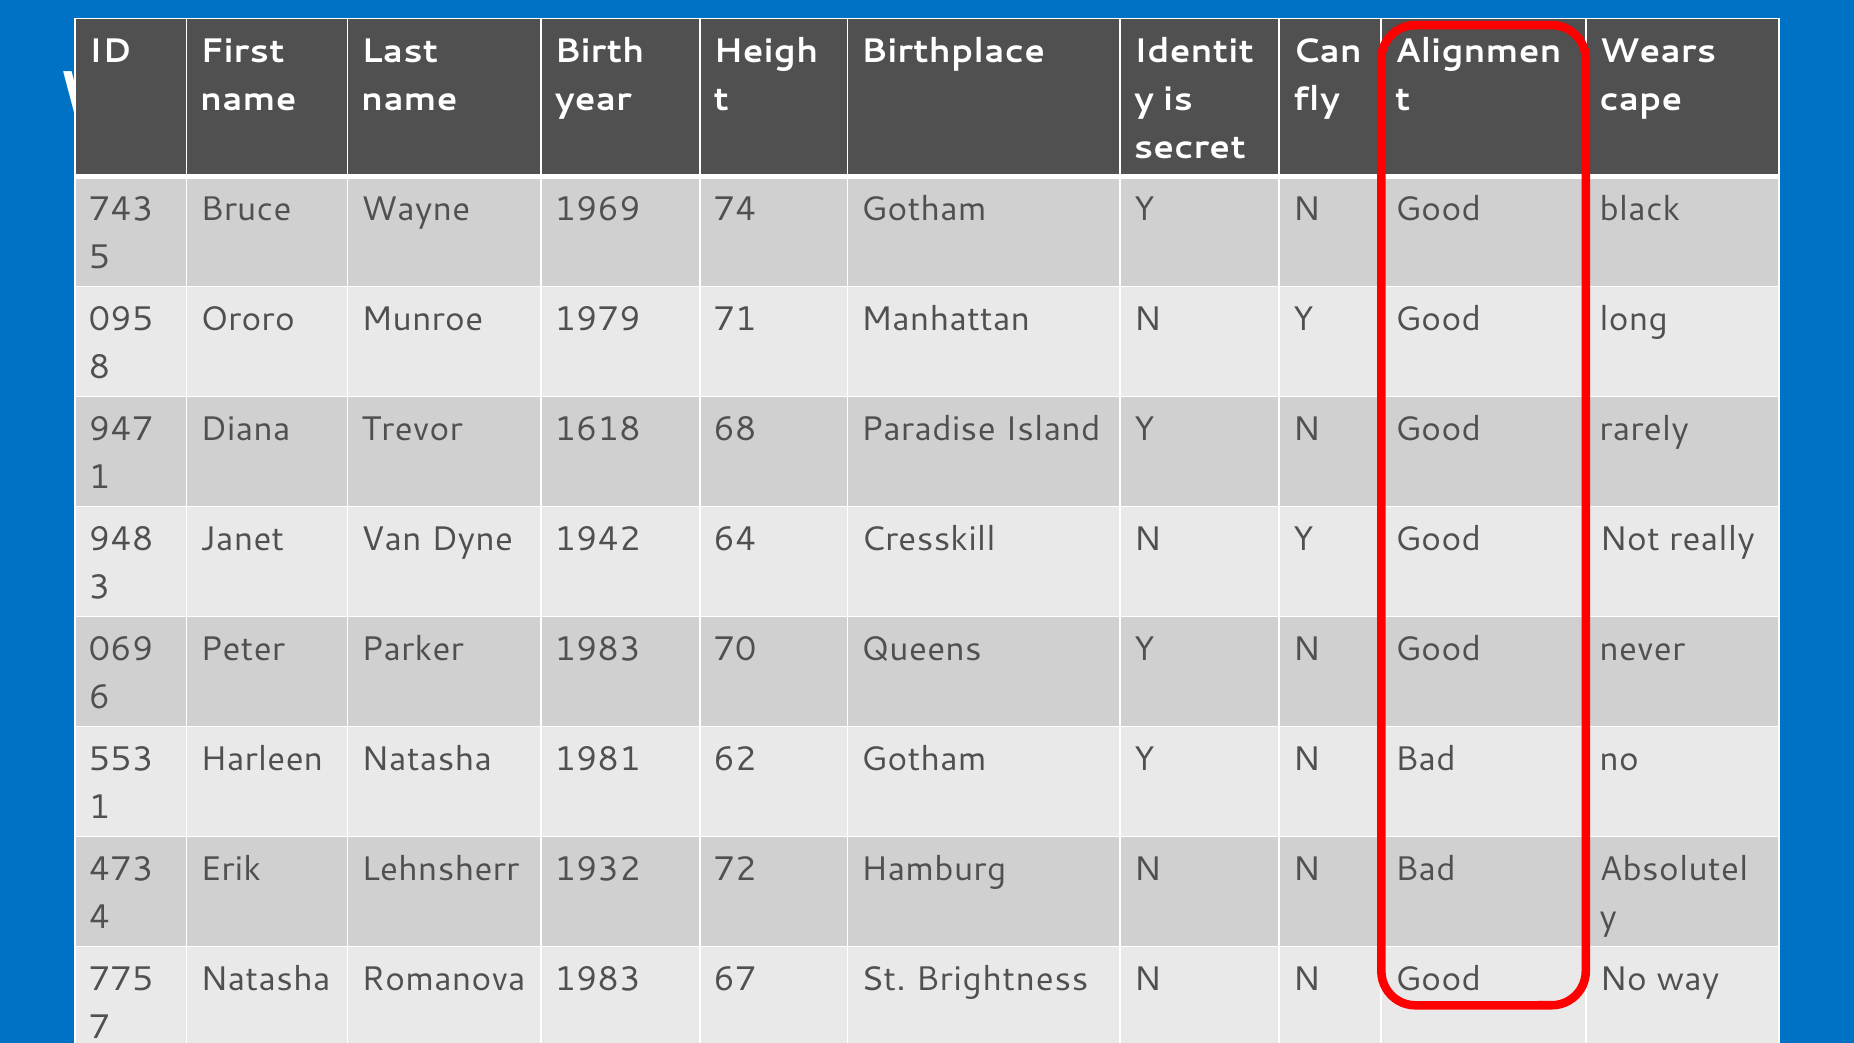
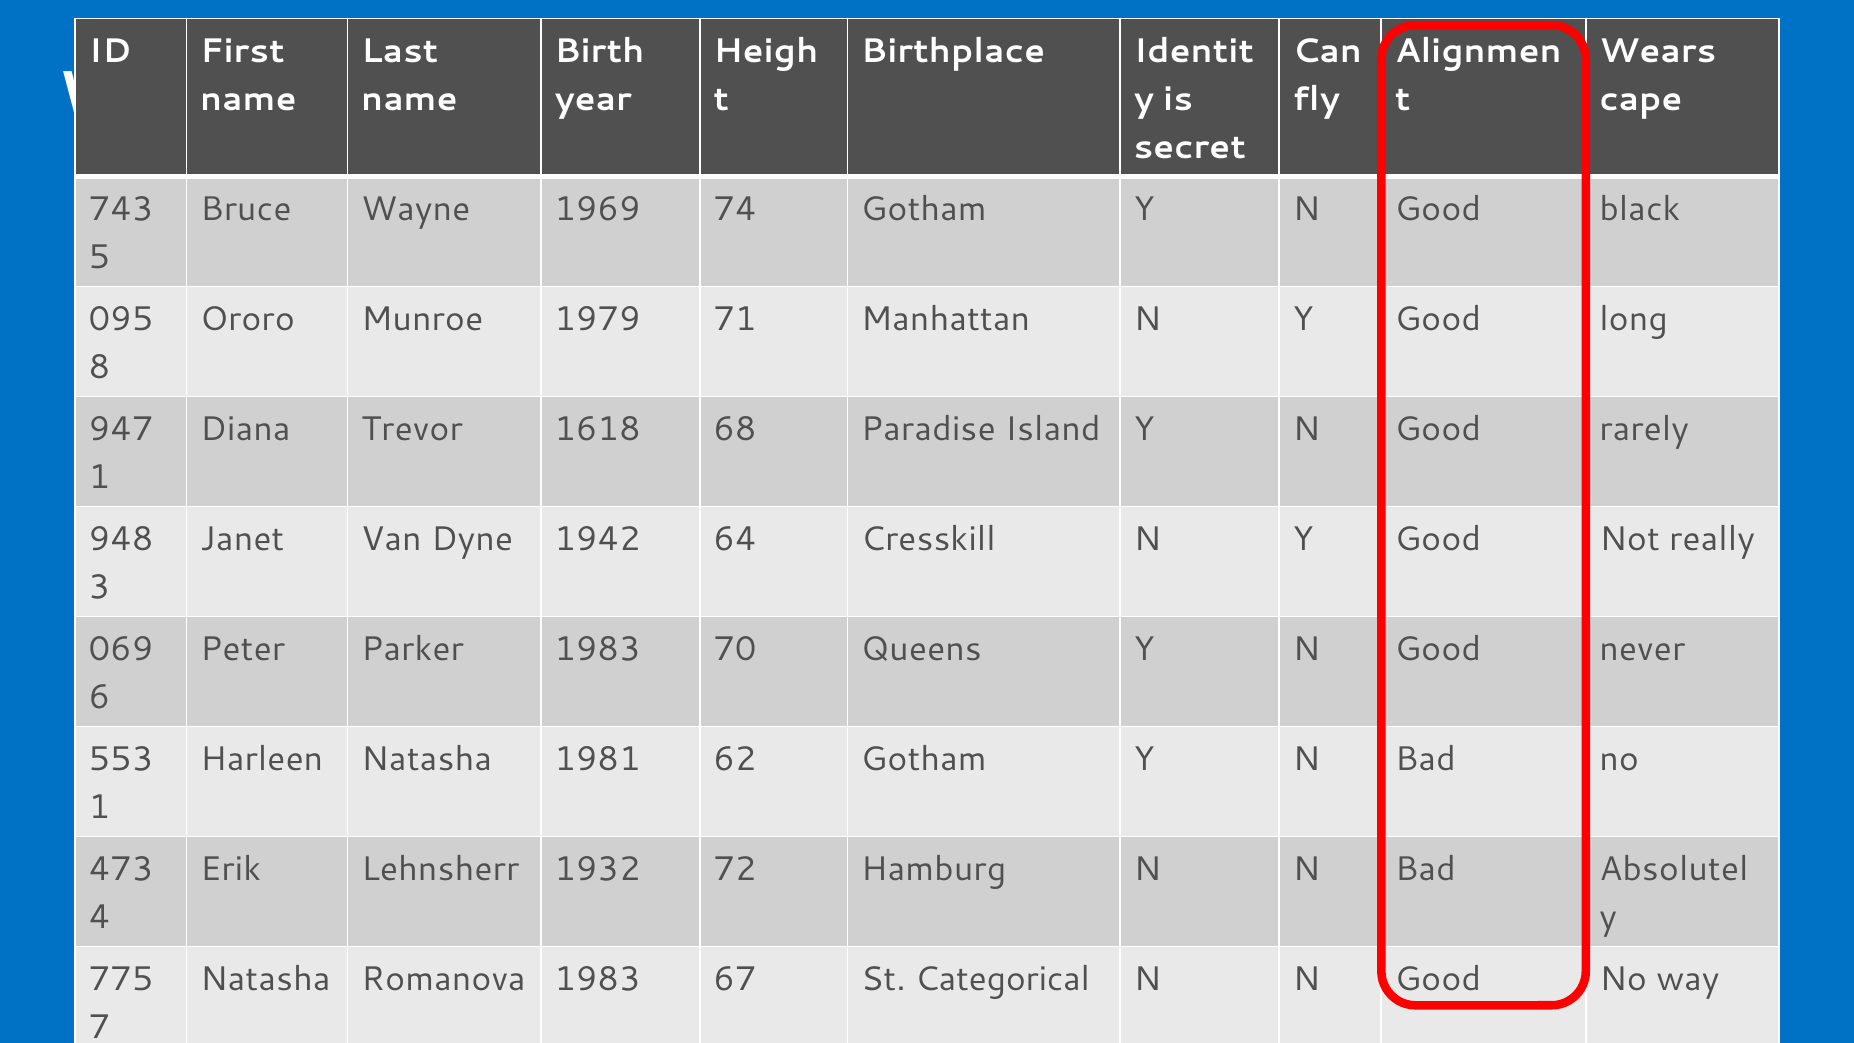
Brightness: Brightness -> Categorical (1002, 979)
